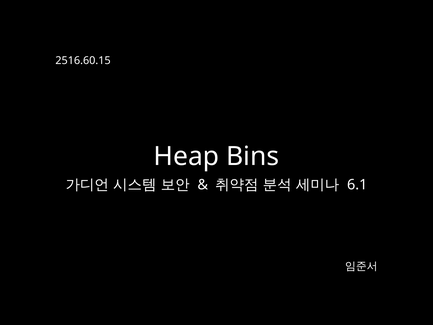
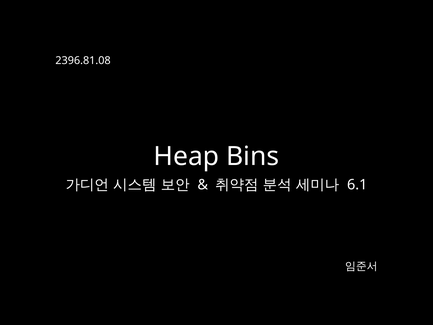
2516.60.15: 2516.60.15 -> 2396.81.08 (83, 61)
